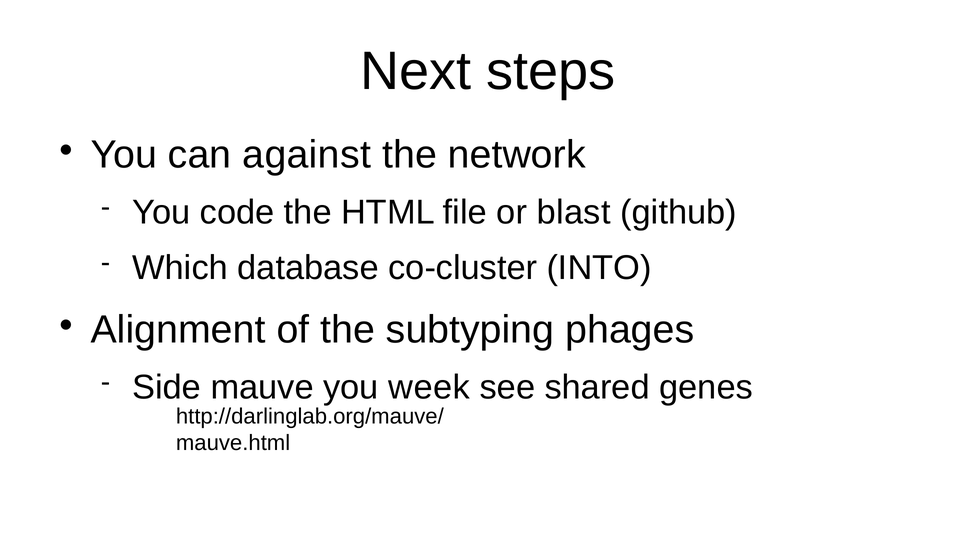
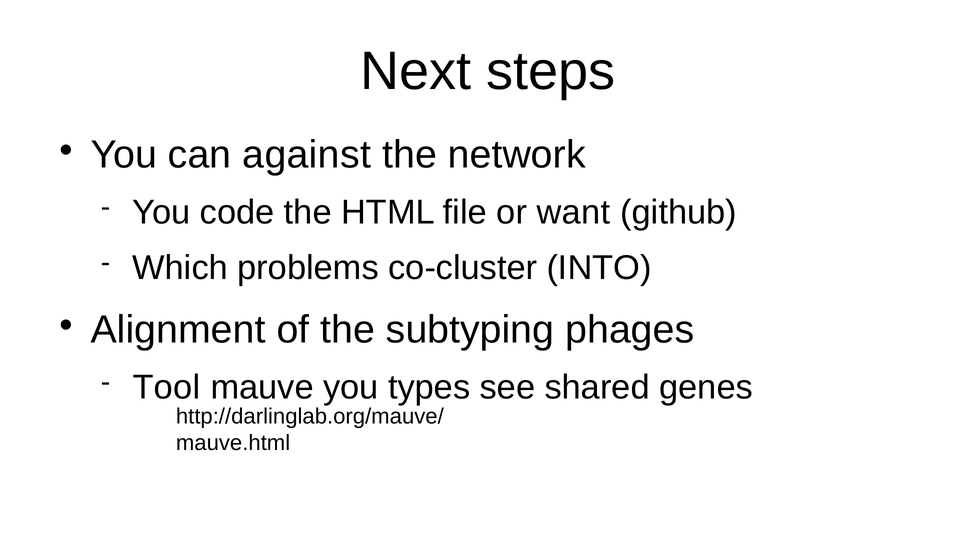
blast: blast -> want (574, 213)
database: database -> problems (308, 268)
Side: Side -> Tool (167, 388)
week: week -> types (429, 388)
